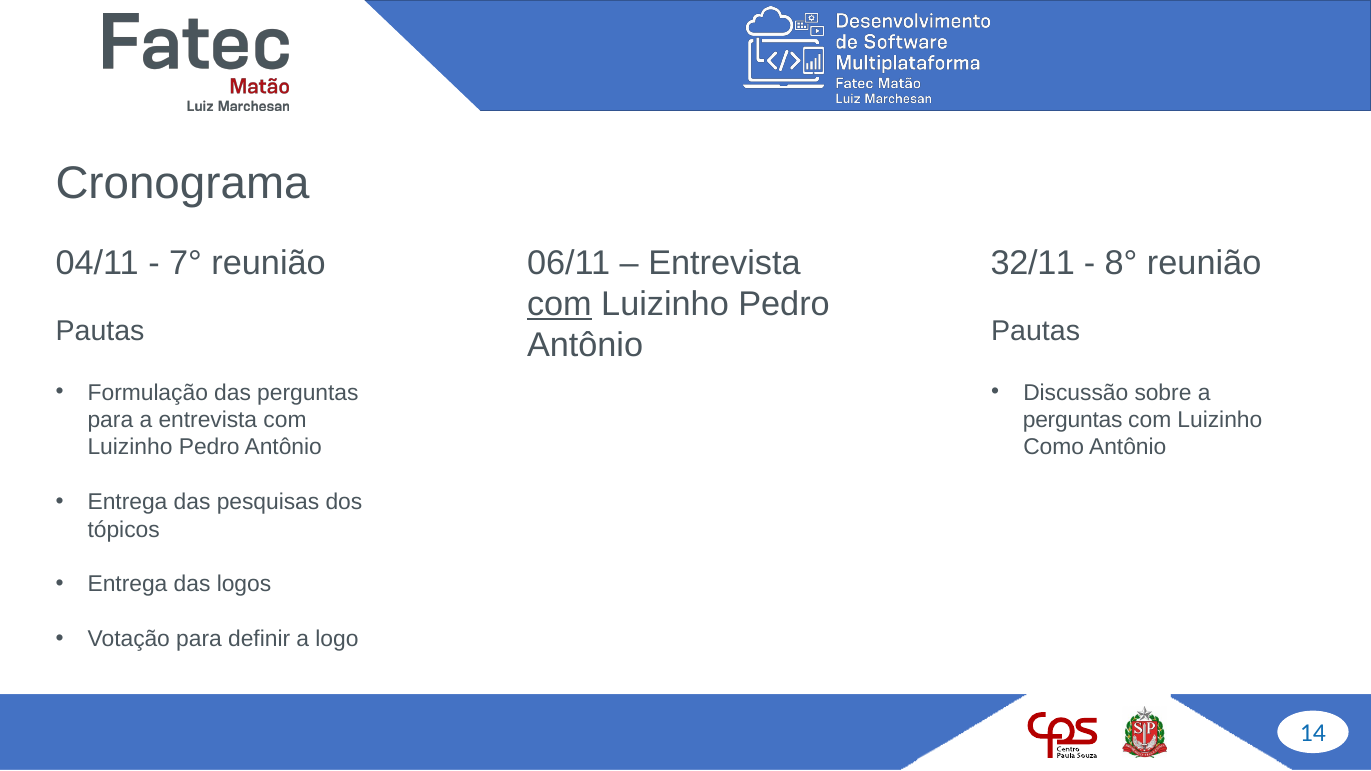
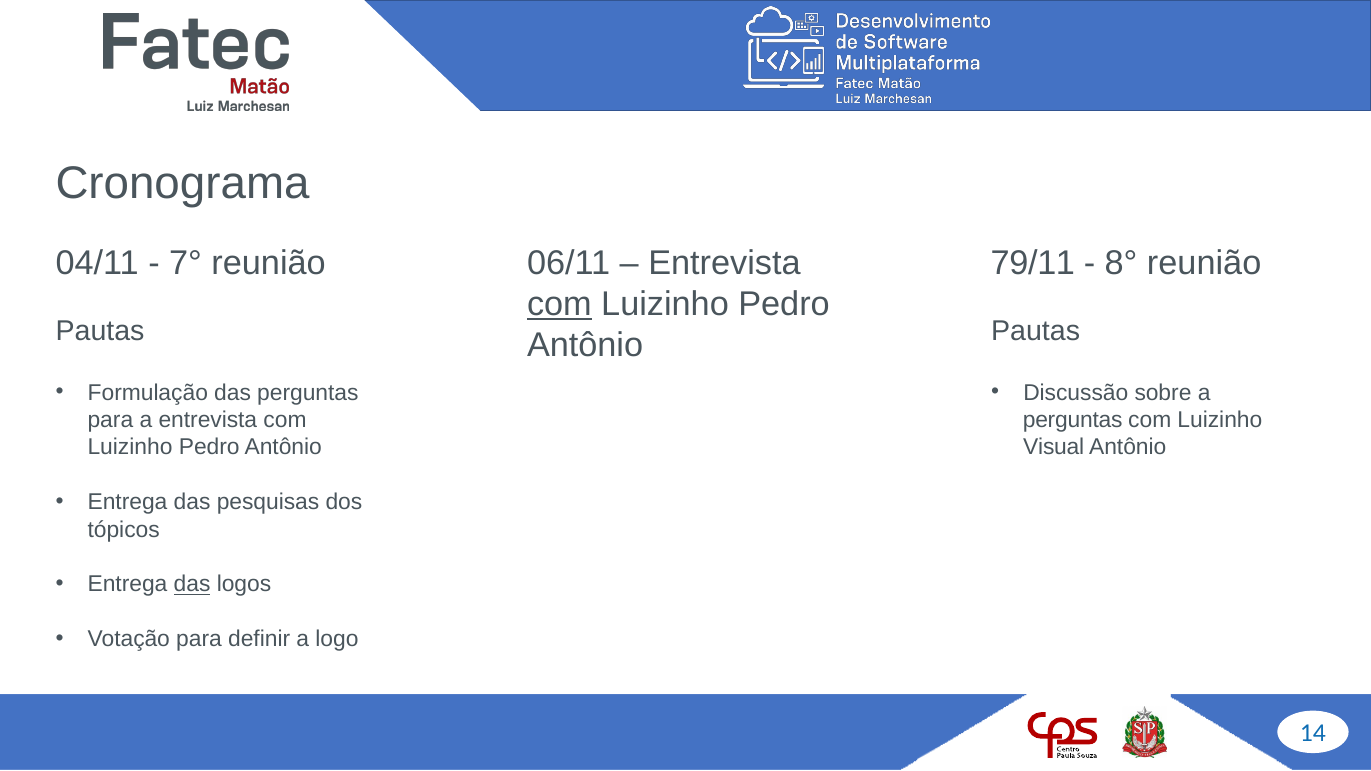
32/11: 32/11 -> 79/11 (1033, 263)
Como: Como -> Visual (1054, 448)
das underline: none -> present (192, 585)
